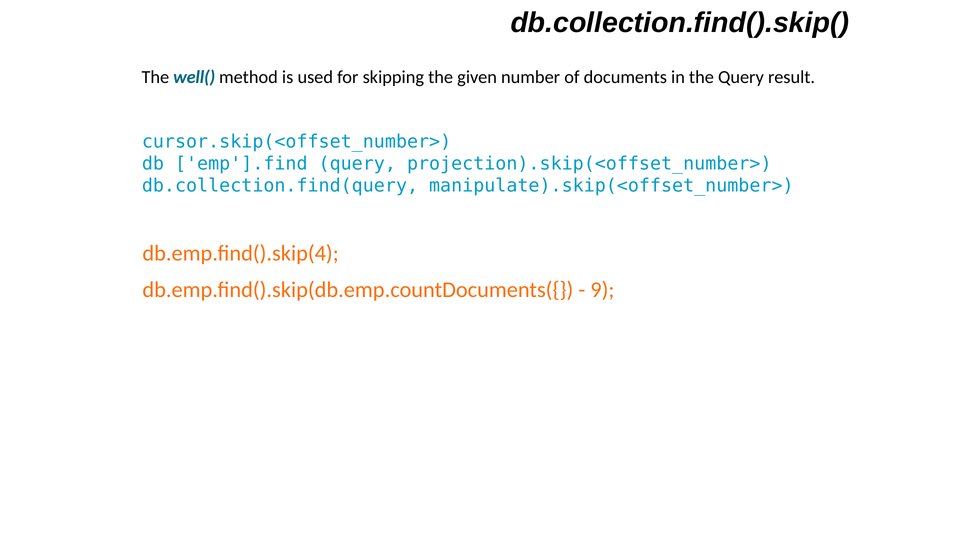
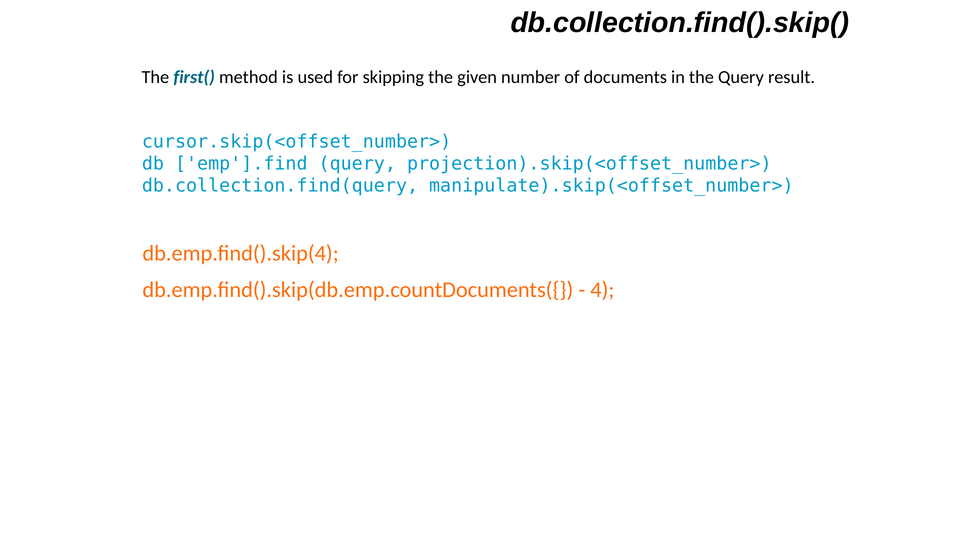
well(: well( -> first( (194, 77)
9: 9 -> 4 (602, 290)
